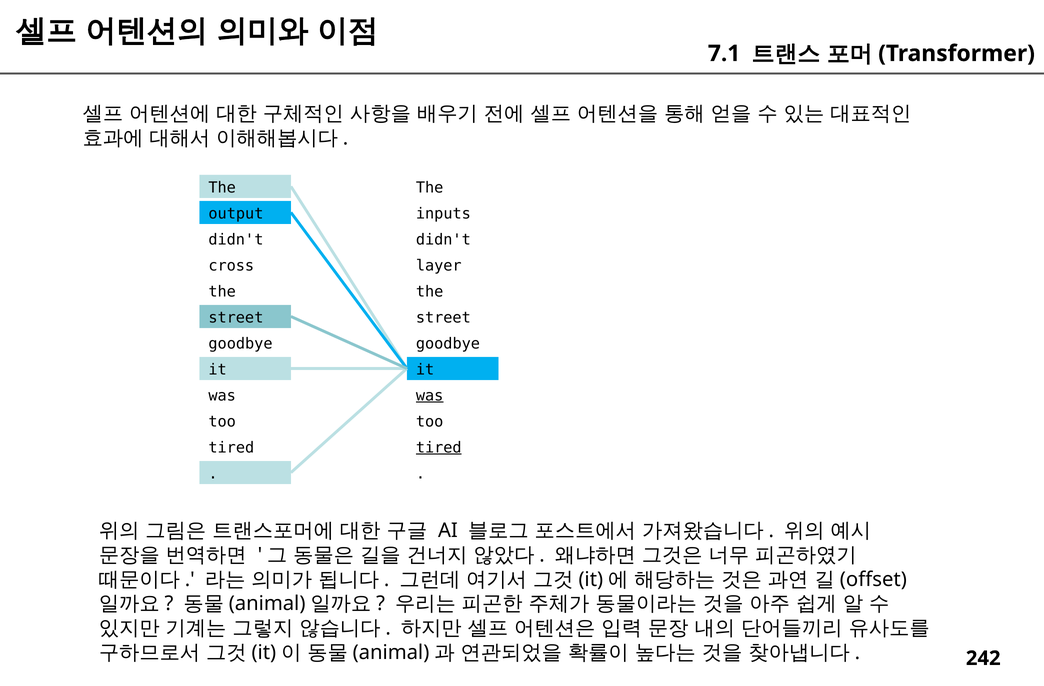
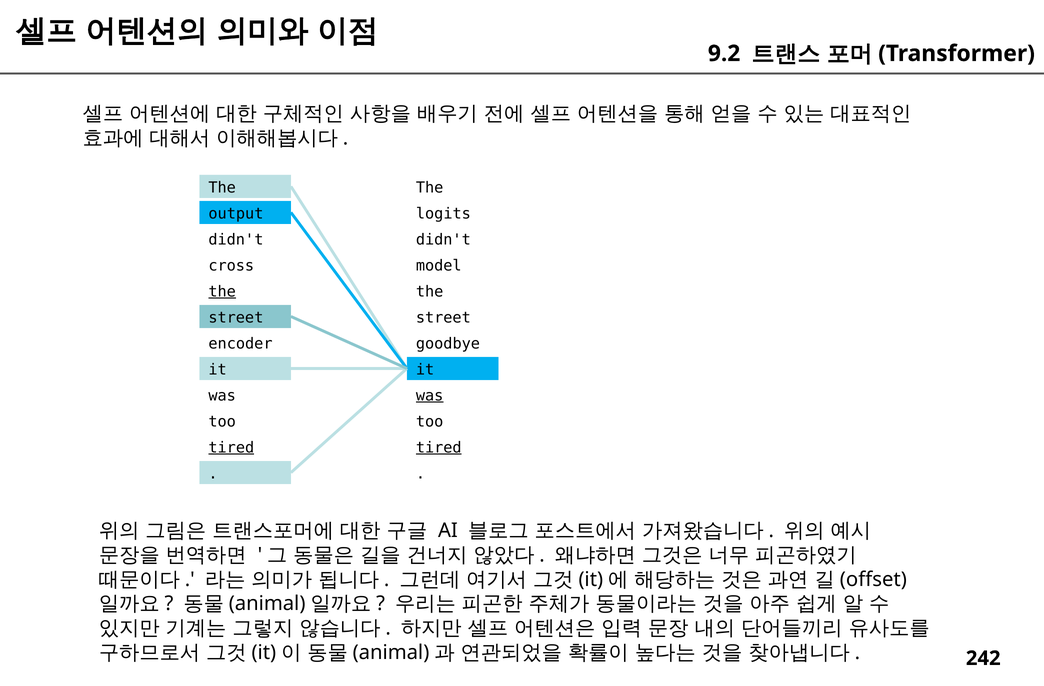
7.1: 7.1 -> 9.2 (724, 54)
inputs: inputs -> logits (443, 213)
layer: layer -> model (439, 265)
the underline: none -> present (222, 291)
goodbye: goodbye -> encoder (241, 343)
tired underline: none -> present (231, 447)
